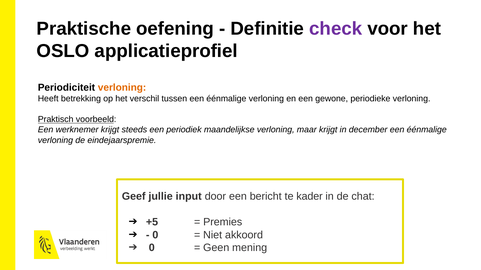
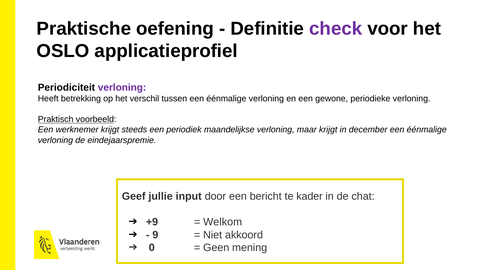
verloning colour: orange -> purple (122, 88)
+5: +5 -> +9 (152, 223)
Premies: Premies -> Welkom (223, 223)
0: 0 -> 9 (155, 235)
